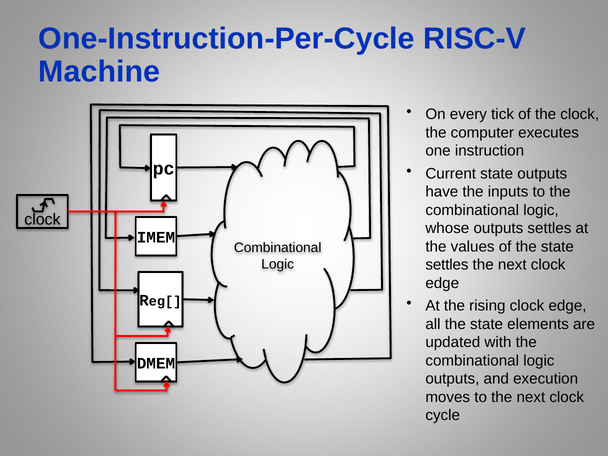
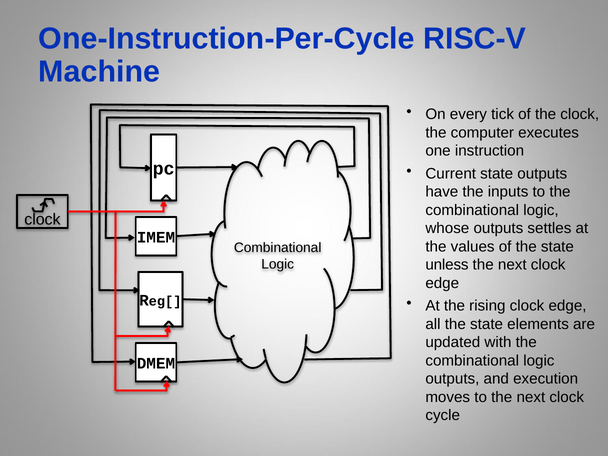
settles: settles -> unless (447, 265)
